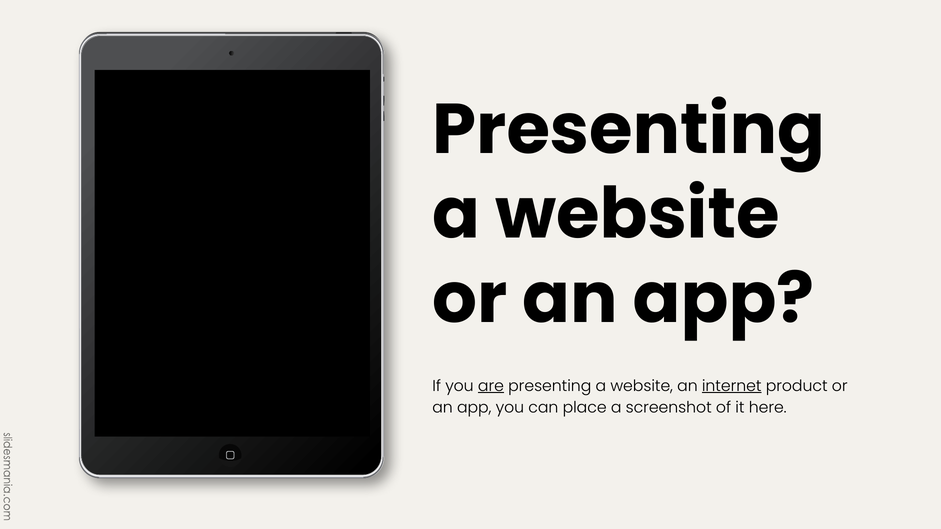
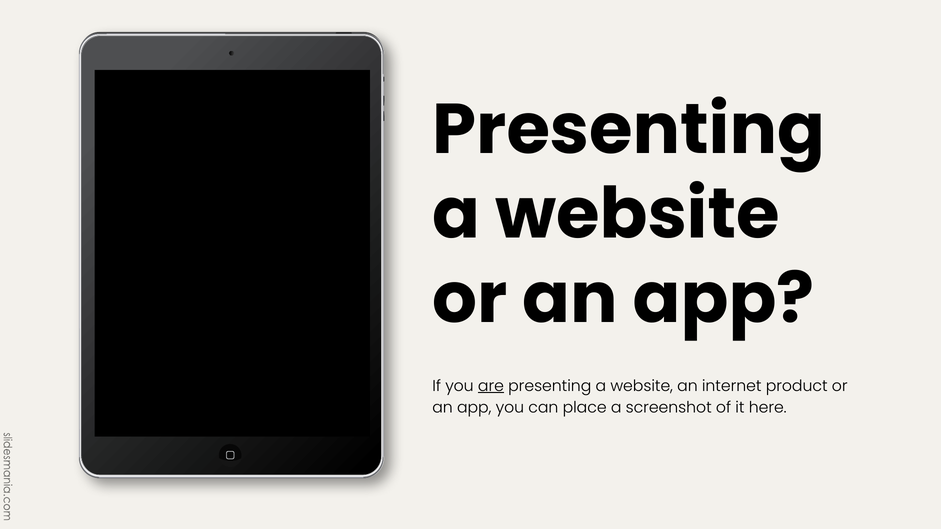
internet underline: present -> none (732, 386)
